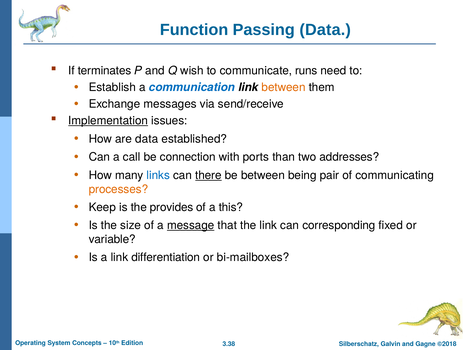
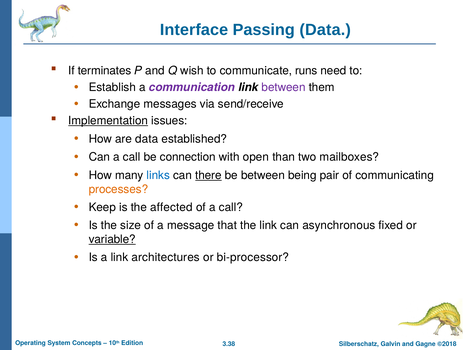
Function: Function -> Interface (194, 30)
communication colour: blue -> purple (192, 87)
between colour: orange -> purple (284, 87)
ports: ports -> open (256, 157)
addresses: addresses -> mailboxes (349, 157)
provides: provides -> affected (171, 207)
of a this: this -> call (231, 207)
message underline: present -> none (191, 225)
corresponding: corresponding -> asynchronous (339, 225)
variable underline: none -> present (112, 240)
differentiation: differentiation -> architectures (166, 258)
bi-mailboxes: bi-mailboxes -> bi-processor (253, 258)
